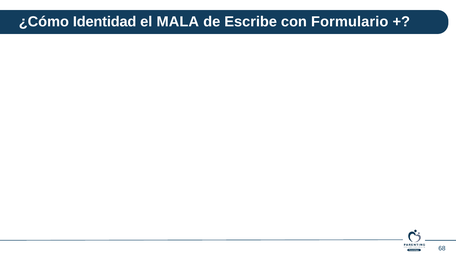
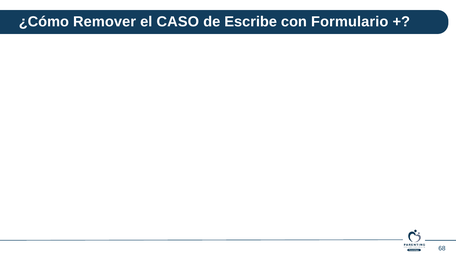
Identidad: Identidad -> Remover (105, 22)
MALA: MALA -> CASO (178, 22)
